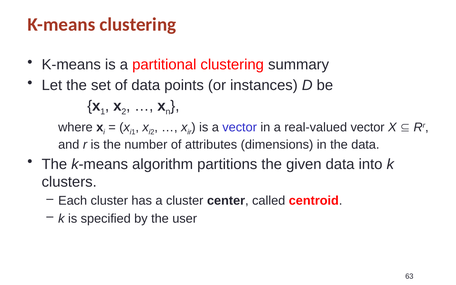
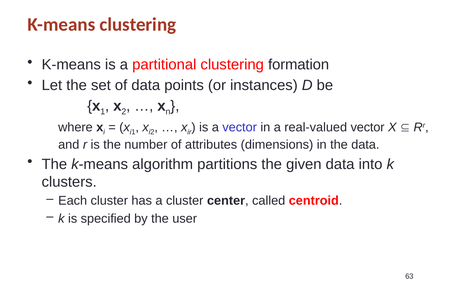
summary: summary -> formation (299, 65)
